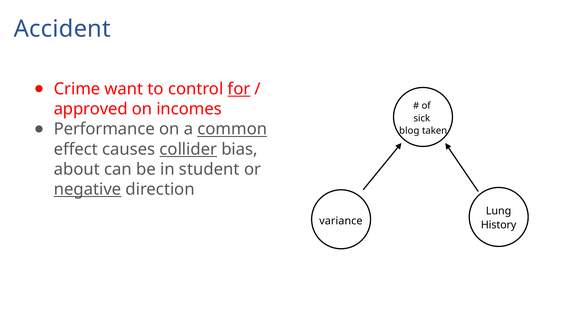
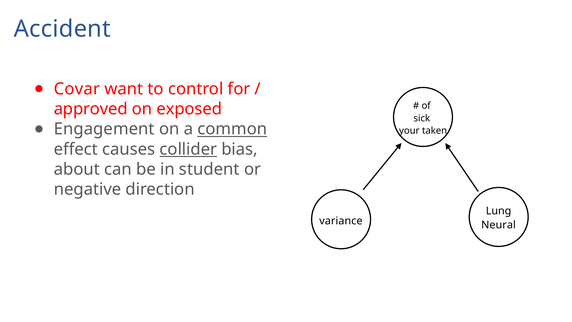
Crime: Crime -> Covar (77, 89)
for underline: present -> none (239, 89)
incomes: incomes -> exposed (189, 109)
Performance: Performance -> Engagement (104, 129)
blog: blog -> your (409, 131)
negative underline: present -> none (88, 189)
History: History -> Neural (499, 225)
